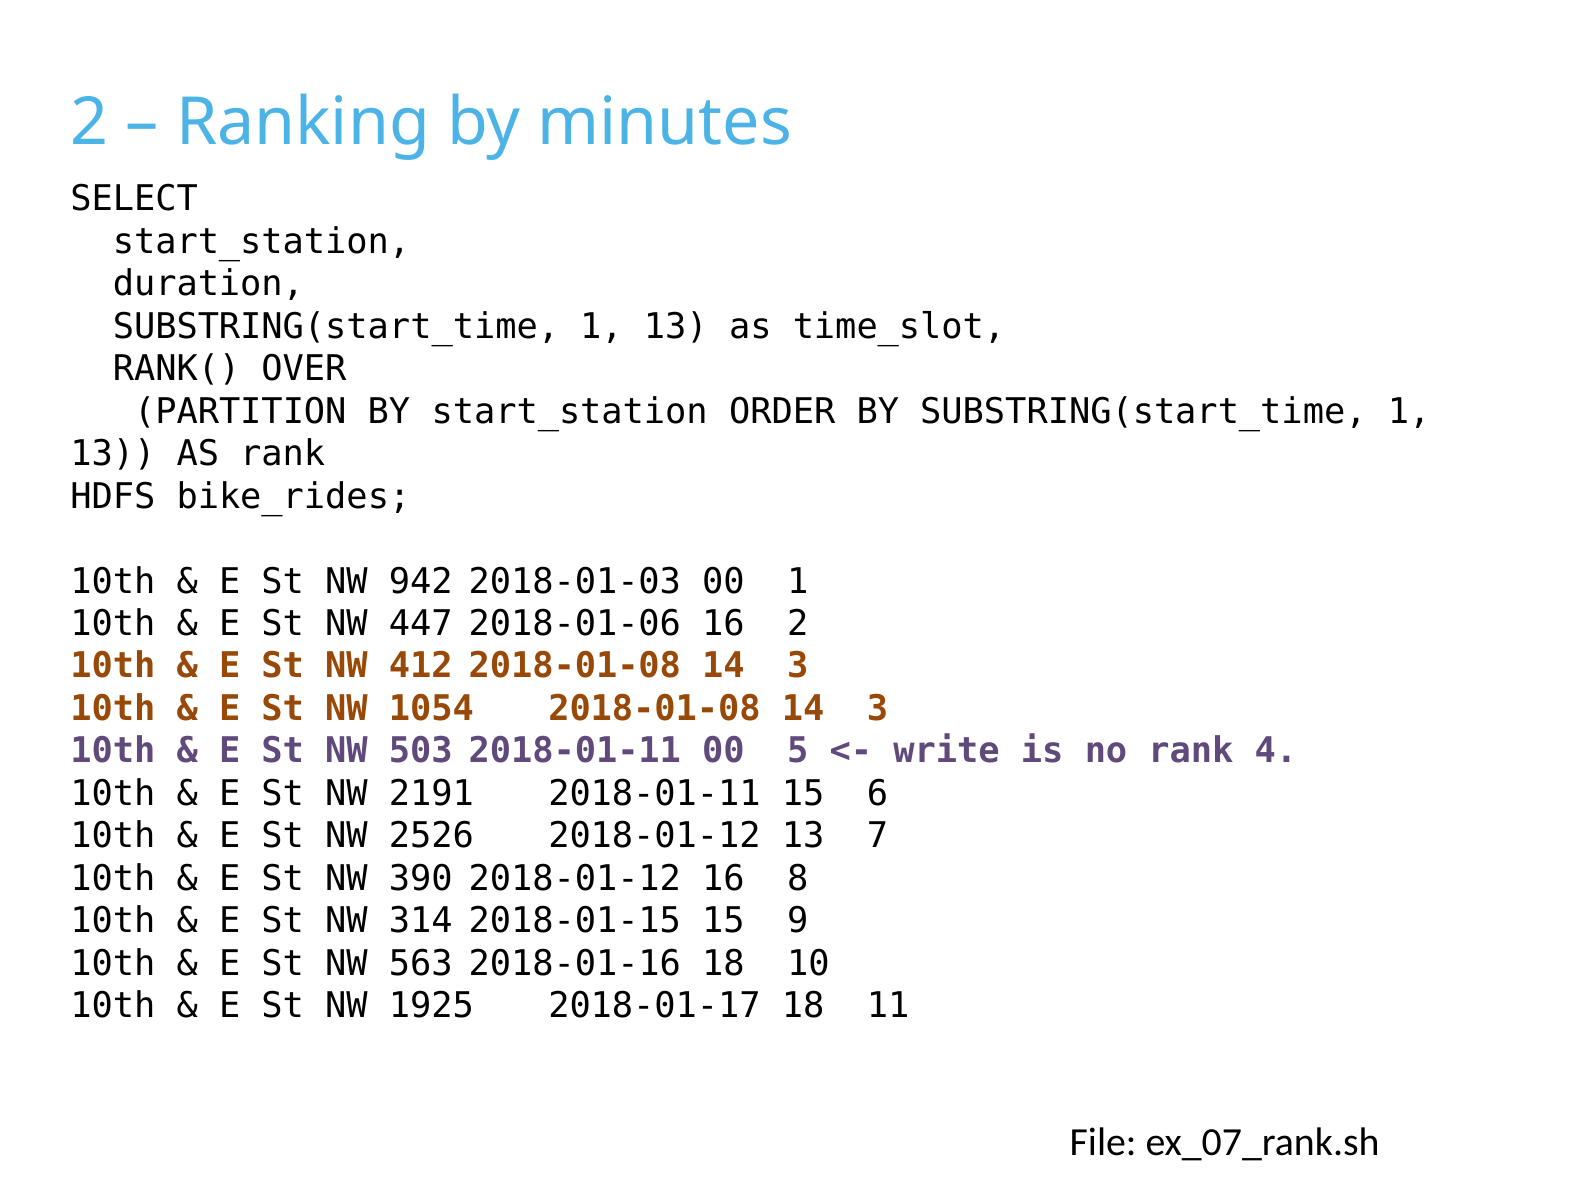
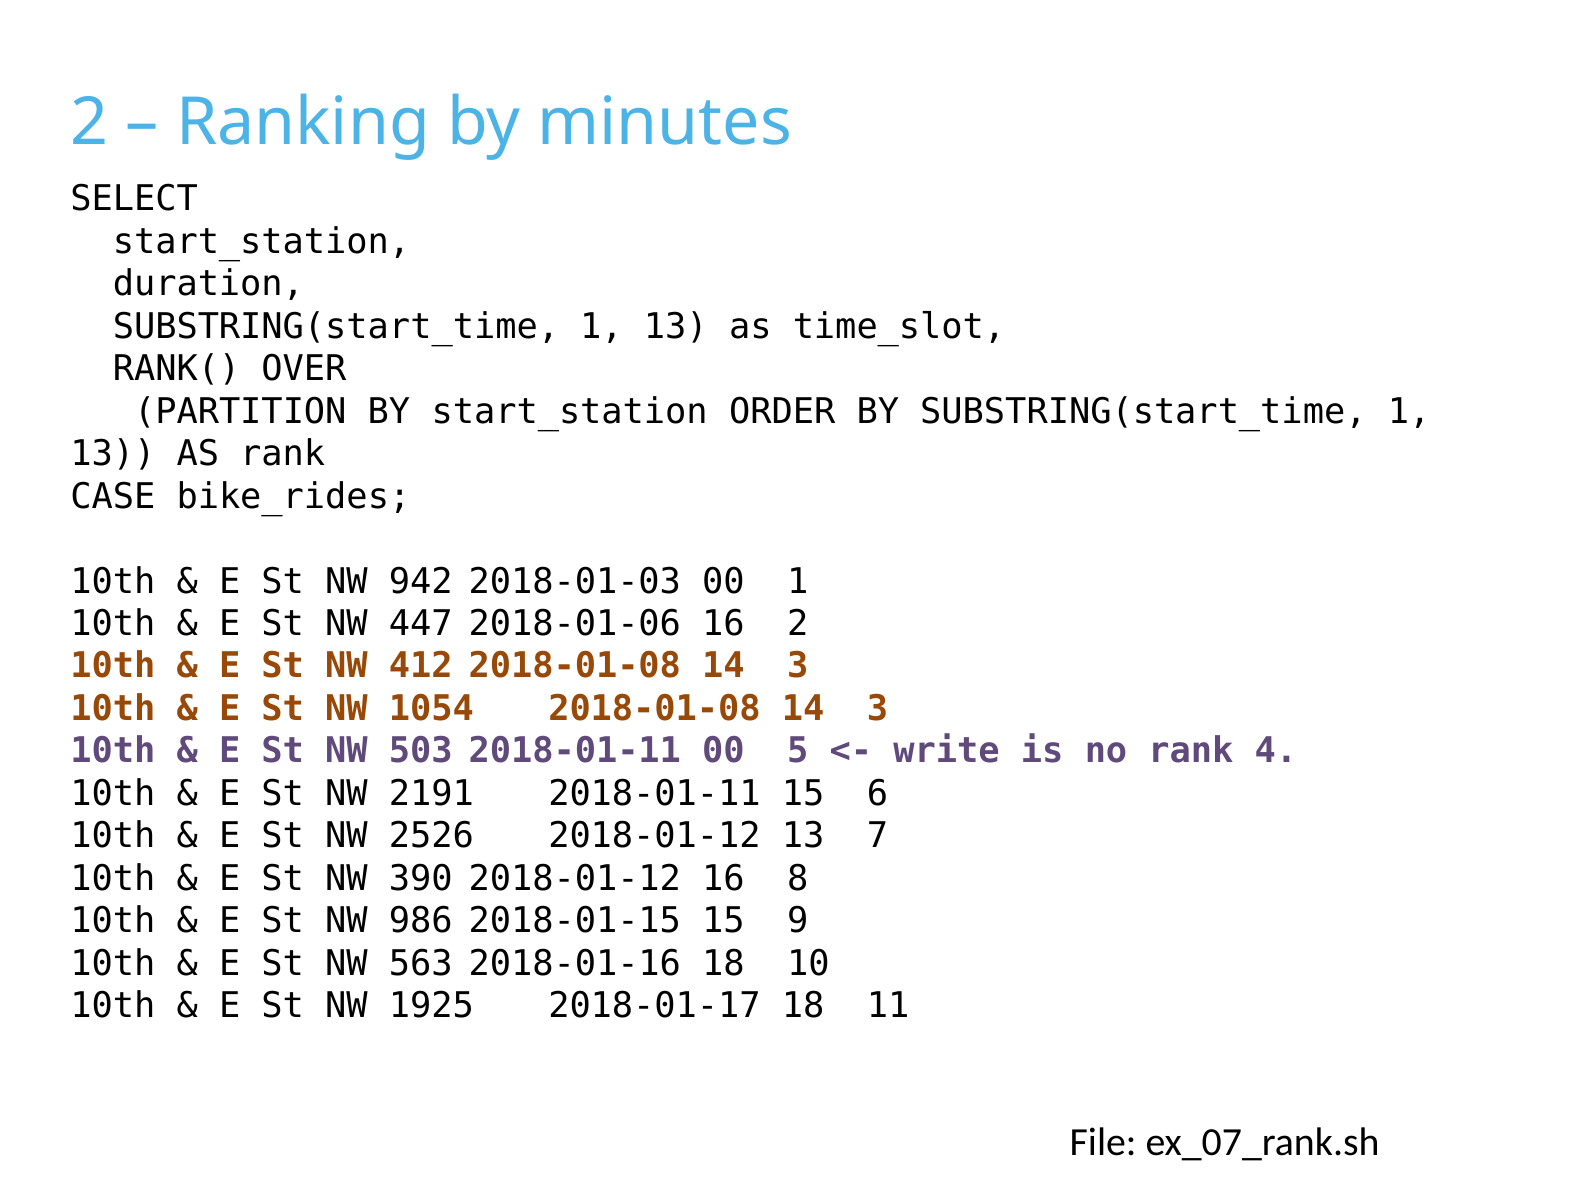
HDFS: HDFS -> CASE (113, 496)
314: 314 -> 986 (421, 921)
